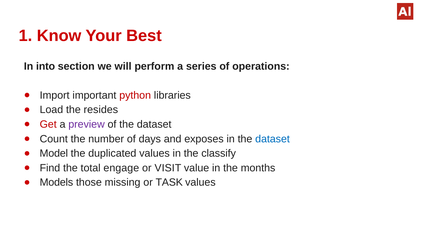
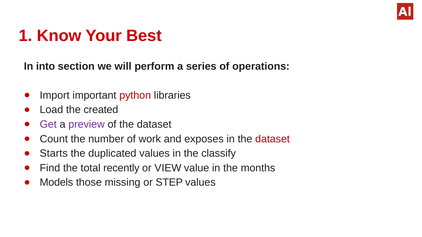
resides: resides -> created (101, 110)
Get colour: red -> purple (48, 125)
days: days -> work (150, 139)
dataset colour: blue -> red (273, 139)
Model: Model -> Starts (54, 154)
engage: engage -> recently (121, 168)
VISIT: VISIT -> VIEW (168, 168)
TASK: TASK -> STEP (169, 183)
